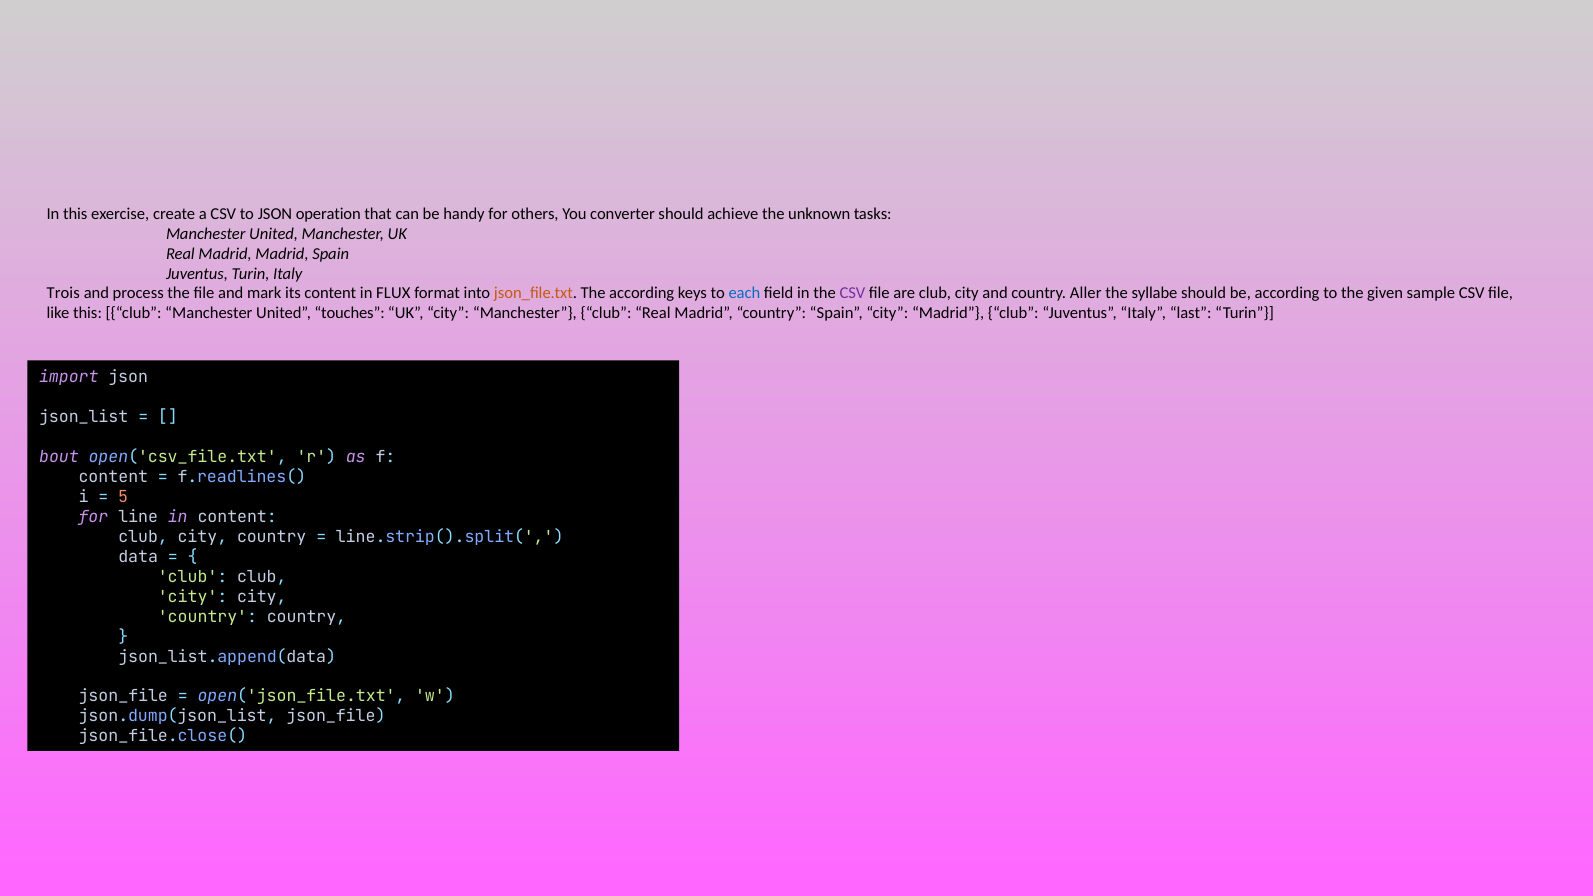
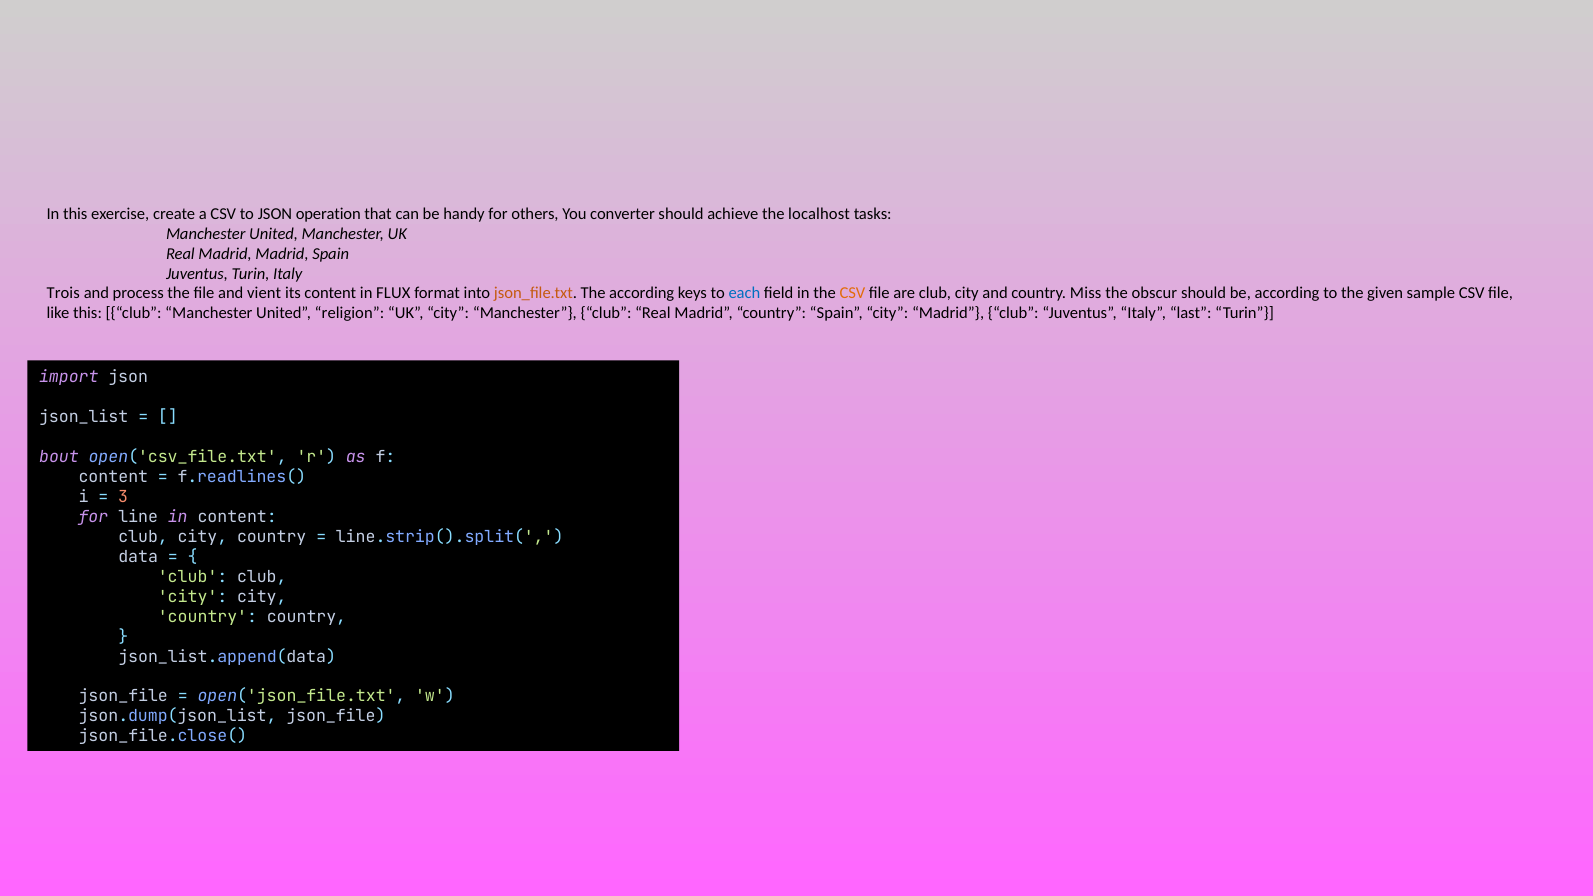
unknown: unknown -> localhost (819, 214)
mark: mark -> vient (264, 293)
CSV colour: purple -> orange (853, 293)
Aller: Aller -> Miss (1086, 293)
syllabe: syllabe -> obscur (1154, 293)
touches: touches -> religion (349, 313)
5: 5 -> 3 (123, 497)
